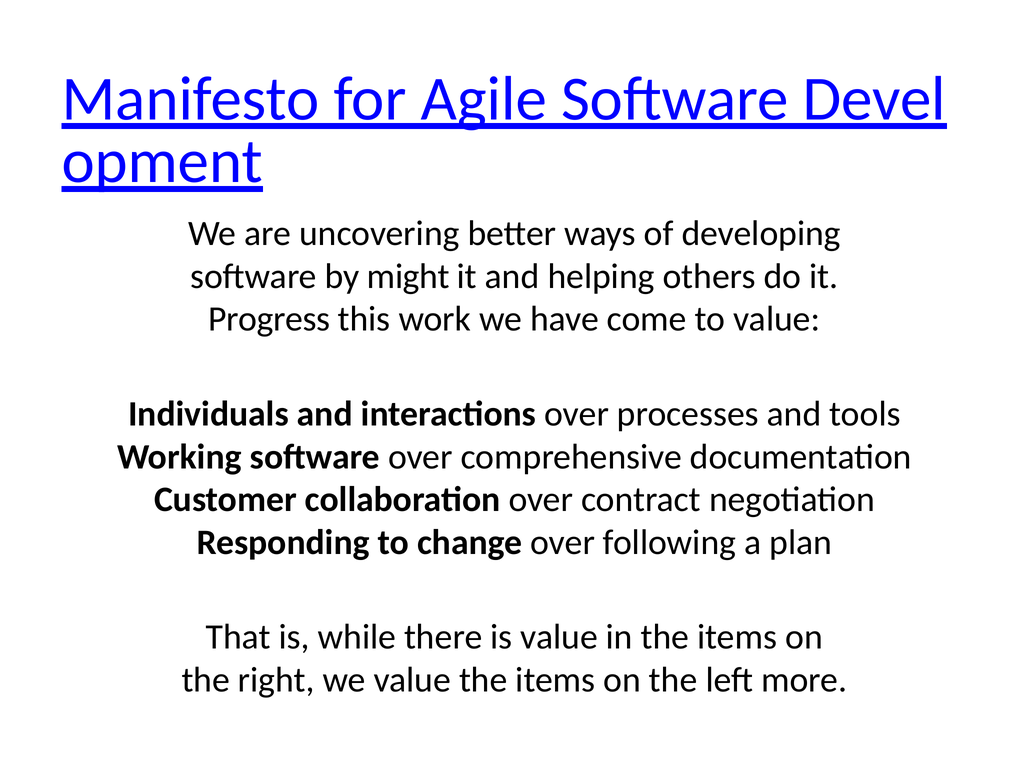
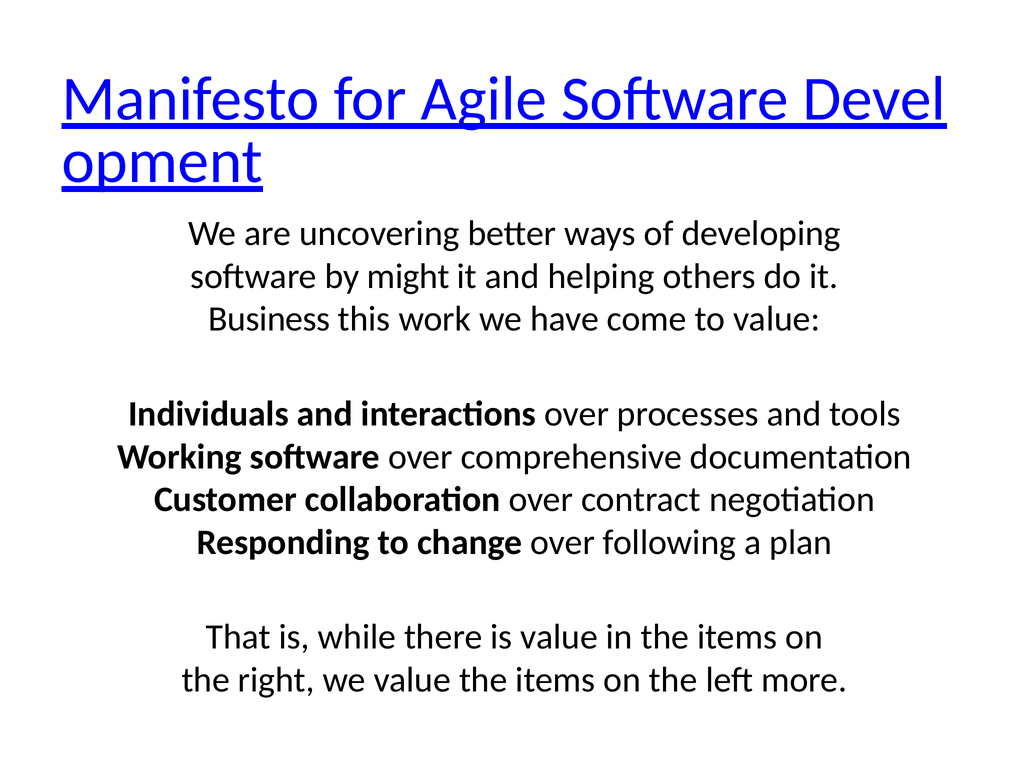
Progress: Progress -> Business (269, 319)
